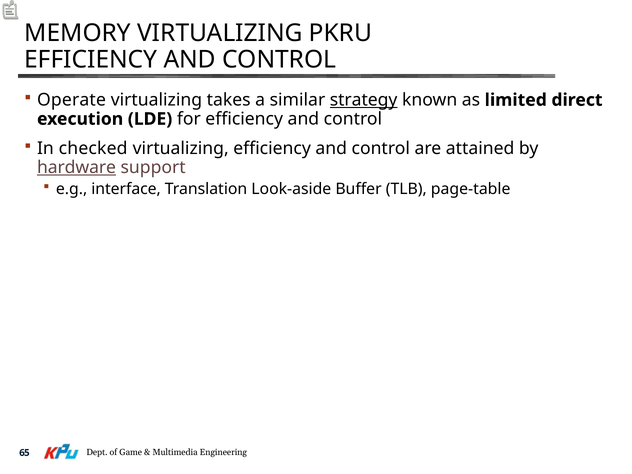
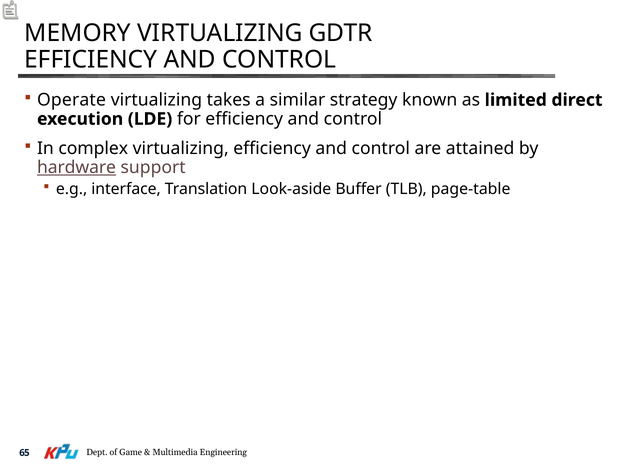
PKRU: PKRU -> GDTR (341, 33)
strategy underline: present -> none (364, 100)
checked: checked -> complex (93, 148)
